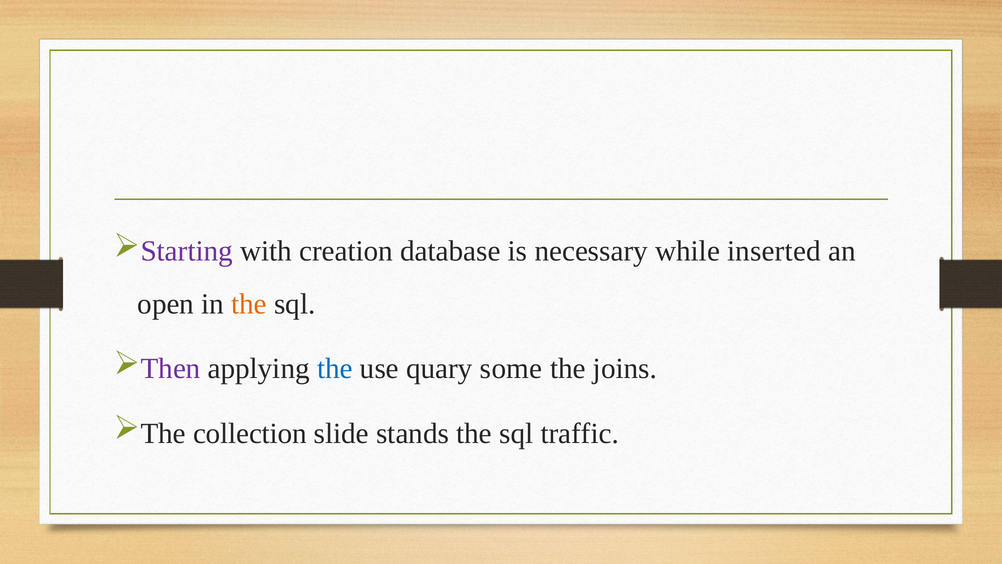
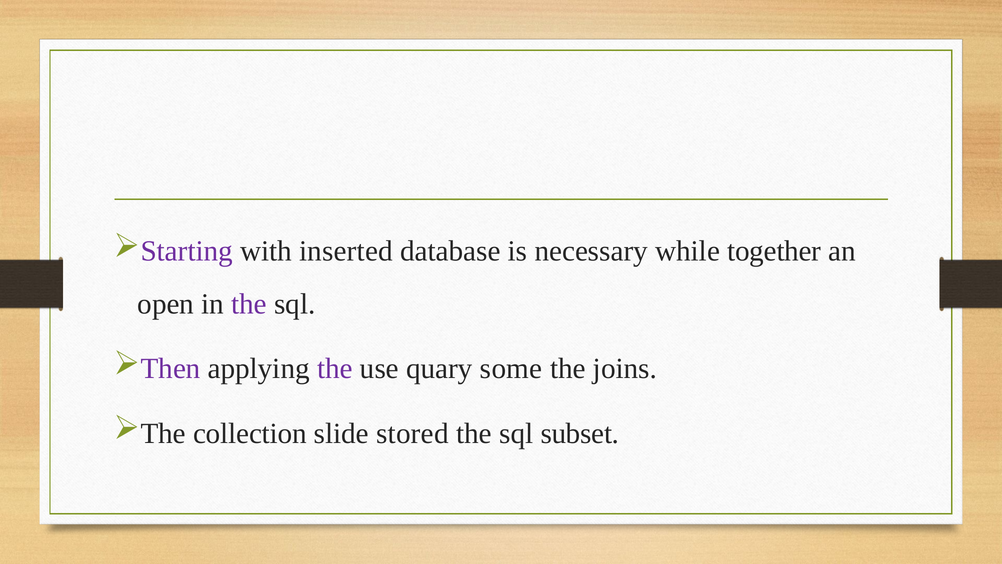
creation: creation -> inserted (346, 251)
inserted: inserted -> together (774, 251)
the colour: orange -> purple (249, 304)
the colour: blue -> purple (335, 368)
stands: stands -> stored (412, 433)
traffic: traffic -> subset (580, 433)
